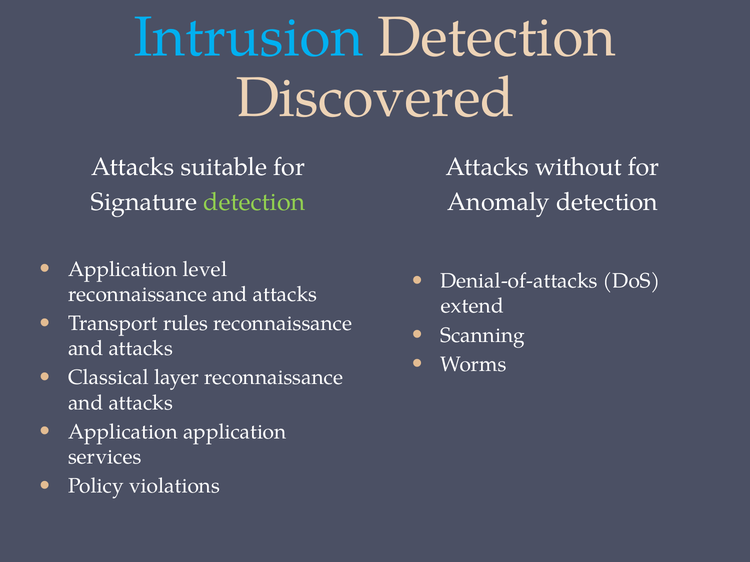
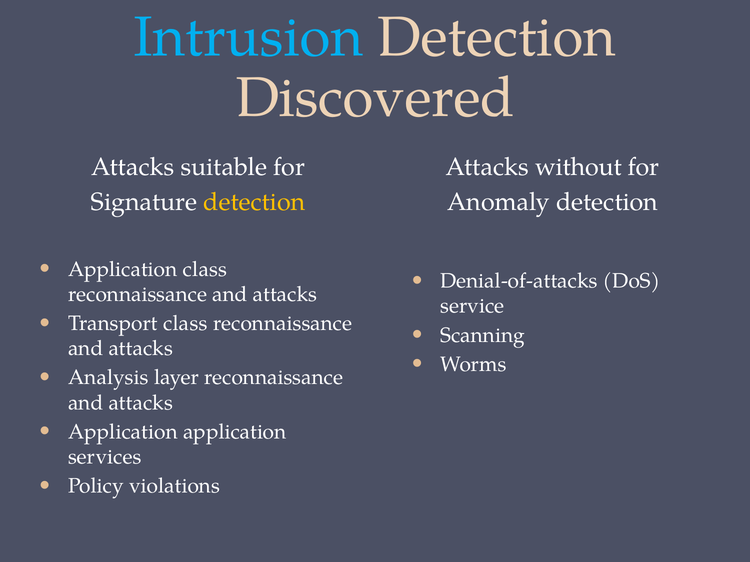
detection colour: light green -> yellow (254, 202)
Application level: level -> class (205, 269)
extend: extend -> service (472, 306)
Transport rules: rules -> class (185, 324)
Classical: Classical -> Analysis (108, 378)
